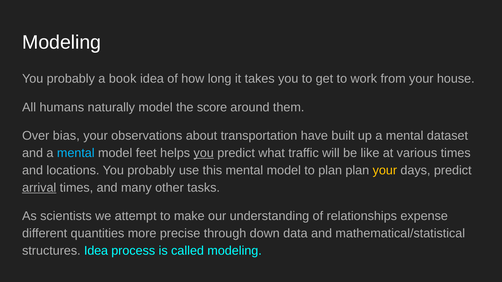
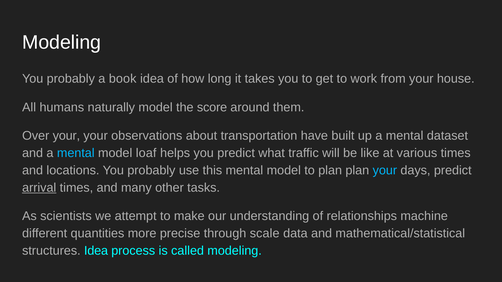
Over bias: bias -> your (66, 136)
feet: feet -> loaf (146, 153)
you underline: present -> none (204, 153)
your colour: yellow -> light blue (385, 170)
expense: expense -> machine (424, 216)
down: down -> scale (265, 234)
